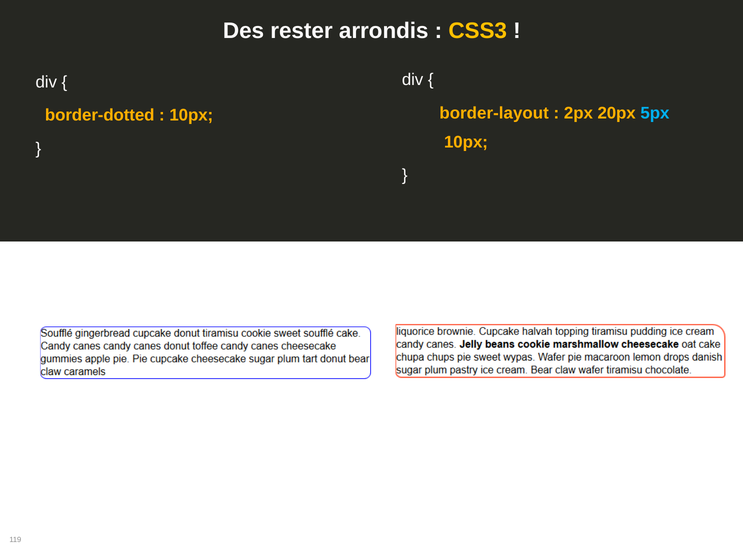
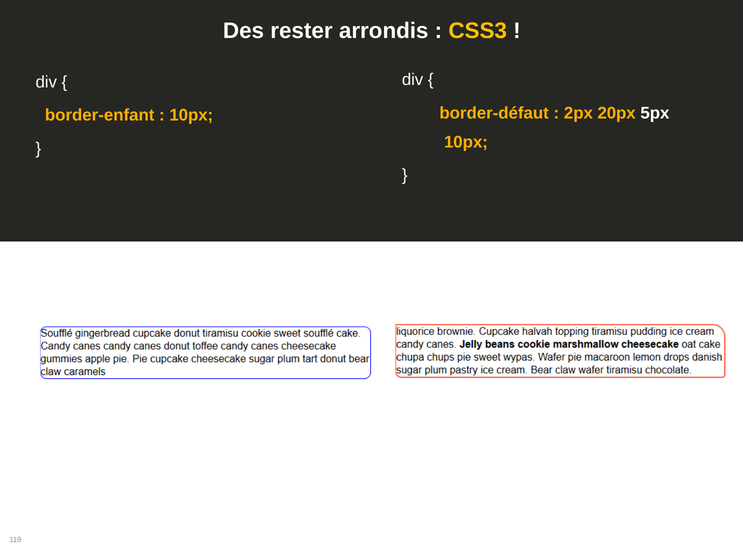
border-layout: border-layout -> border-défaut (494, 113)
5px colour: light blue -> white (655, 113)
border-dotted: border-dotted -> border-enfant (100, 115)
